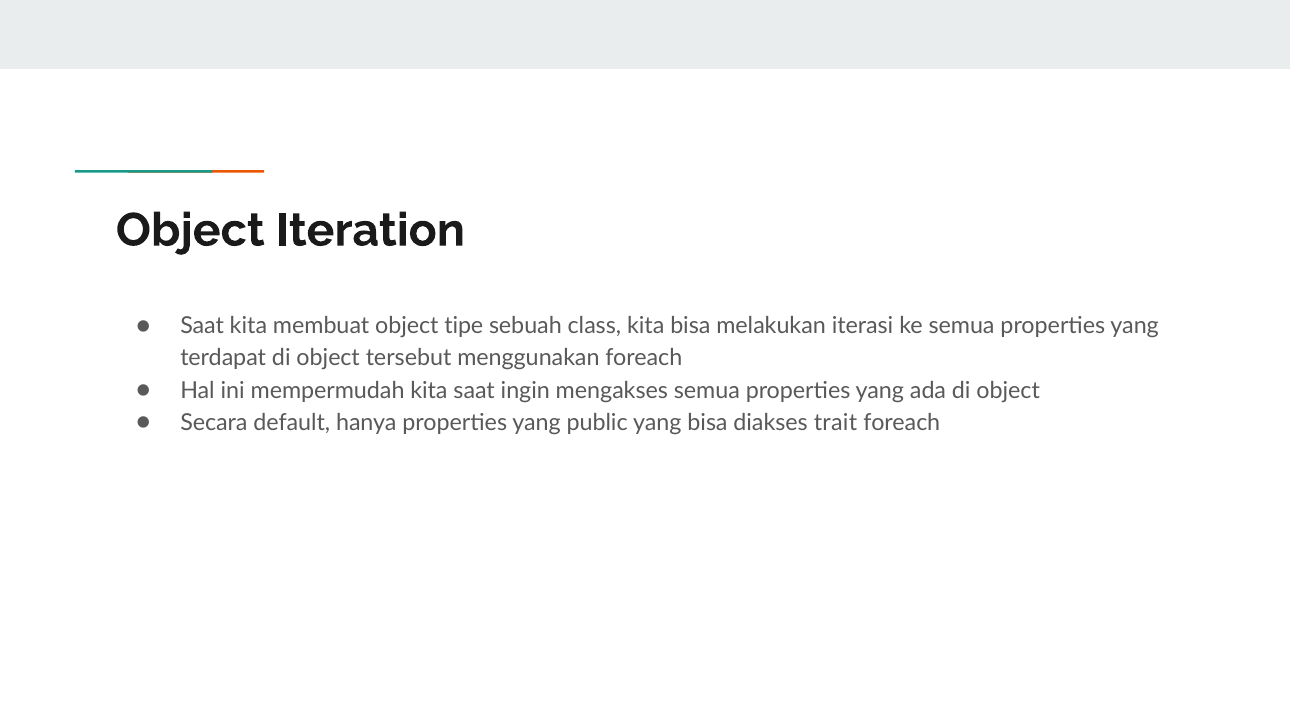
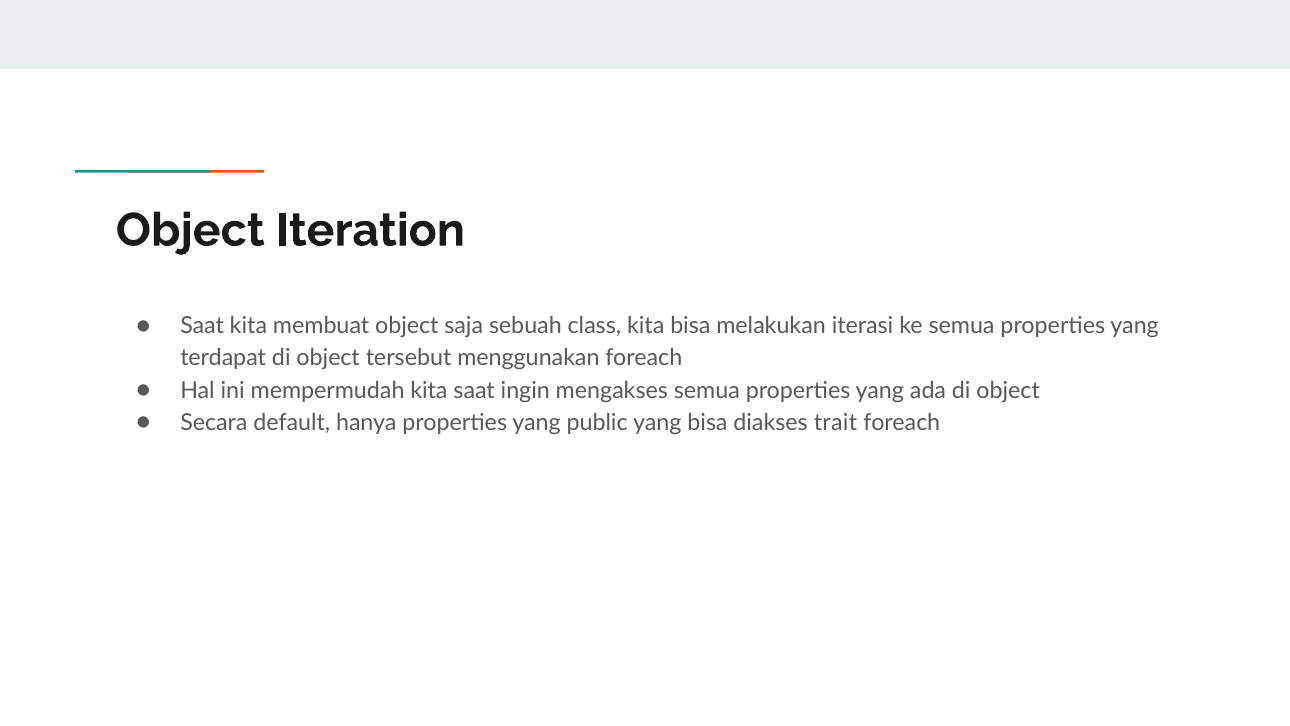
tipe: tipe -> saja (464, 326)
